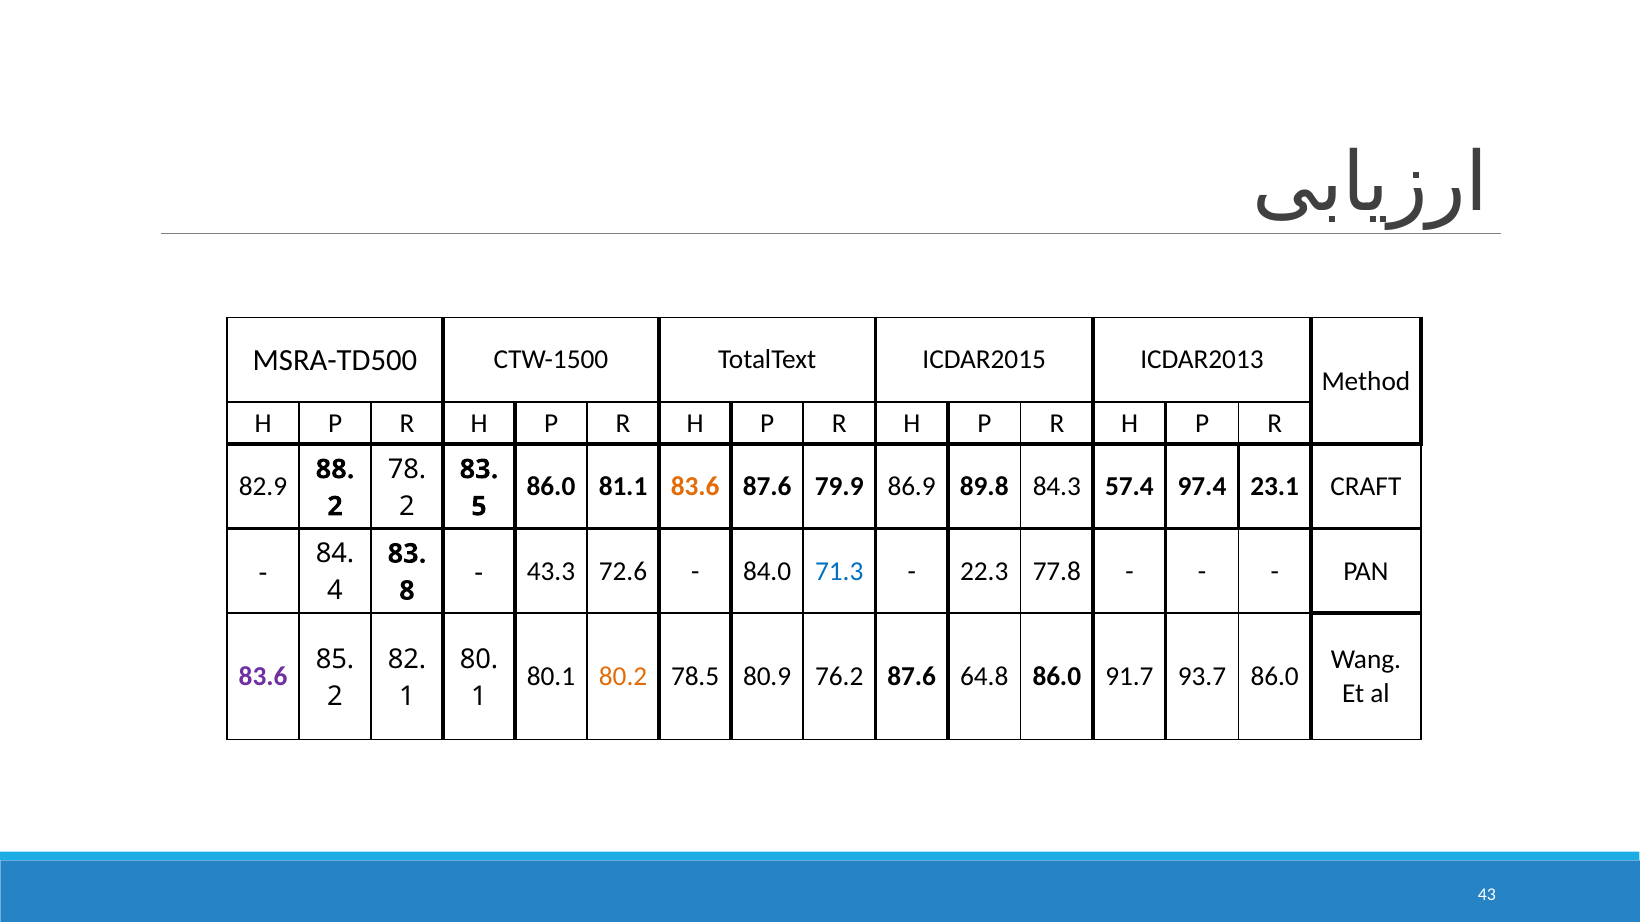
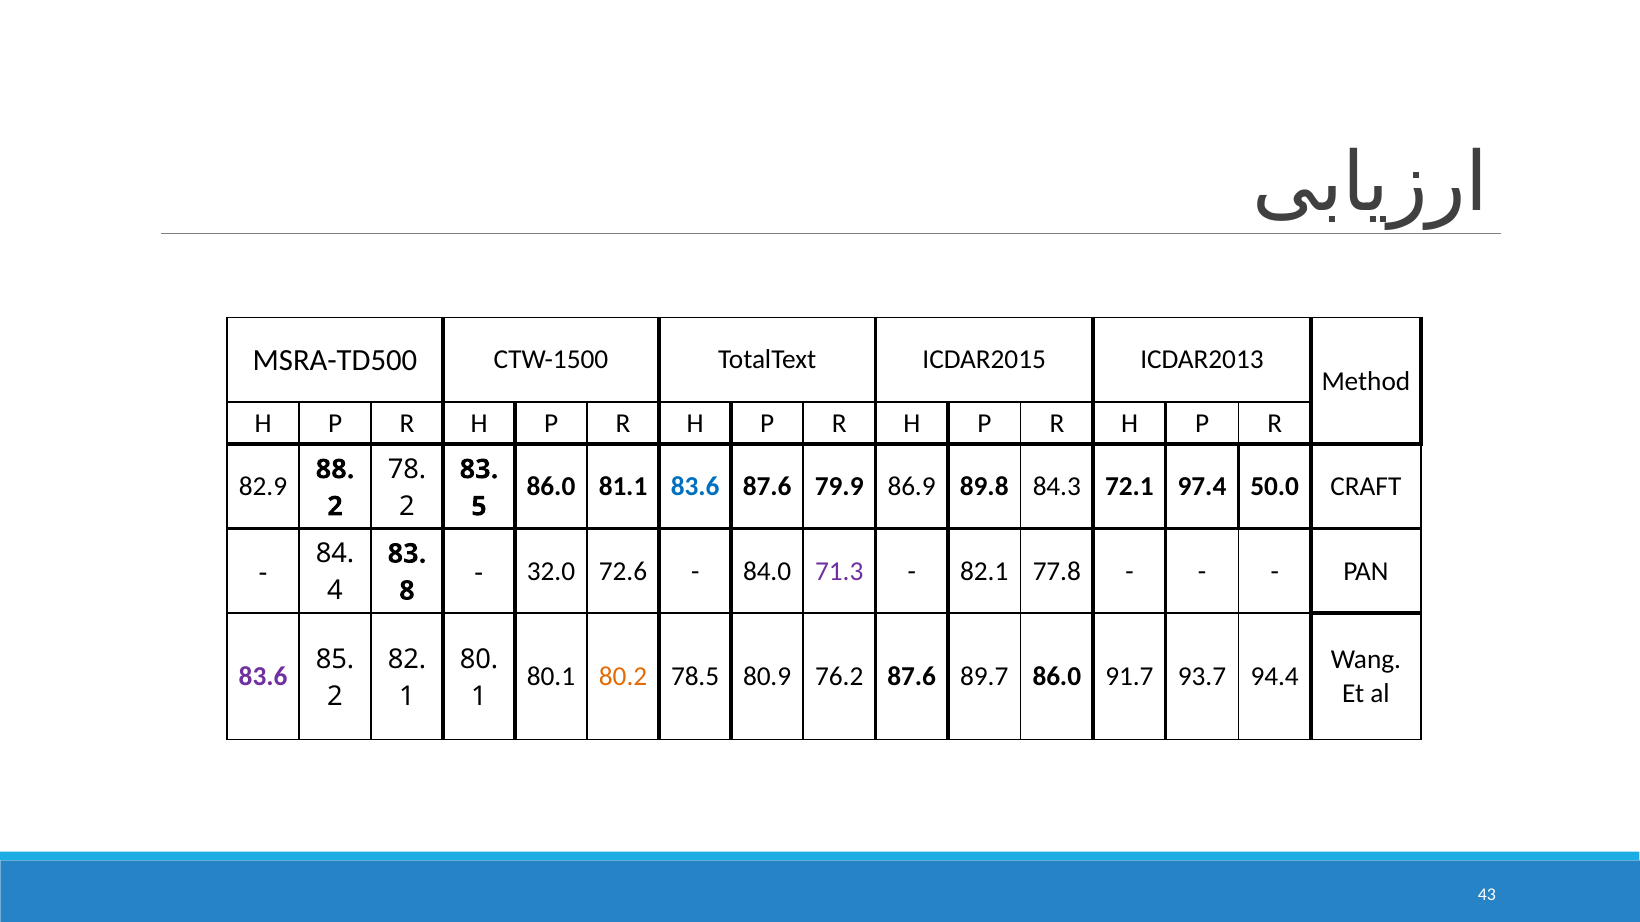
83.6 colour: orange -> blue (695, 487)
57.4: 57.4 -> 72.1 (1129, 487)
23.1: 23.1 -> 50.0 (1275, 487)
43.3: 43.3 -> 32.0 (551, 571)
71.3 colour: blue -> purple (839, 571)
22.3: 22.3 -> 82.1 (984, 571)
64.8: 64.8 -> 89.7 (984, 677)
93.7 86.0: 86.0 -> 94.4 (1275, 677)
